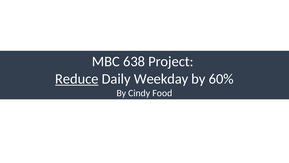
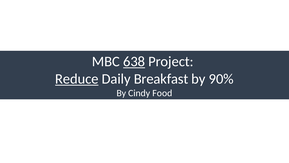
638 underline: none -> present (134, 61)
Weekday: Weekday -> Breakfast (161, 79)
60%: 60% -> 90% (221, 79)
